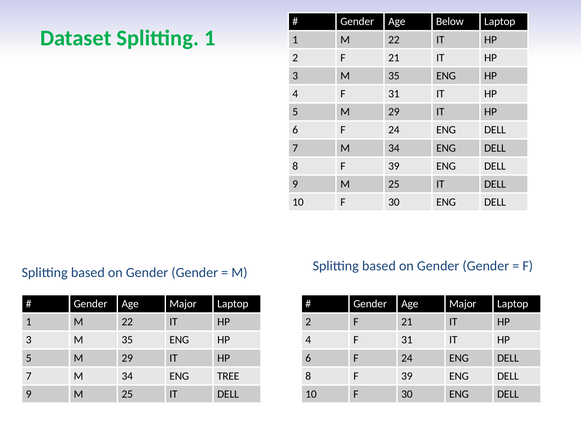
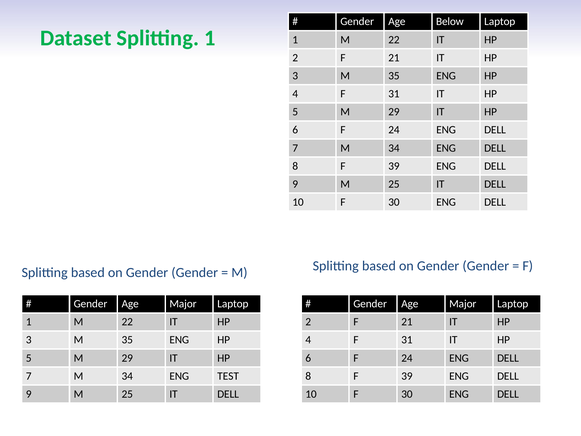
TREE: TREE -> TEST (228, 376)
